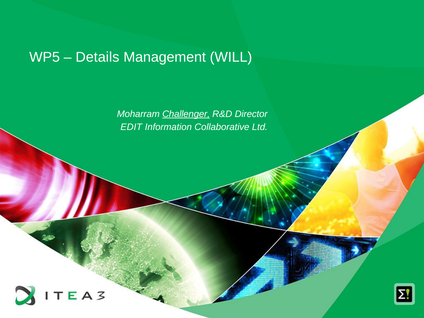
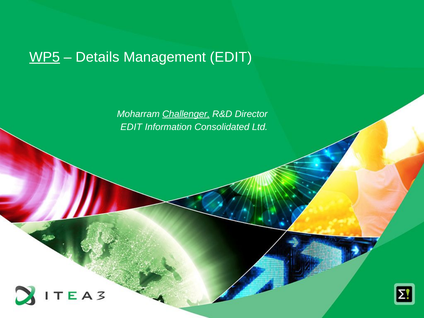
WP5 underline: none -> present (45, 57)
Management WILL: WILL -> EDIT (231, 57)
Collaborative: Collaborative -> Consolidated (222, 127)
